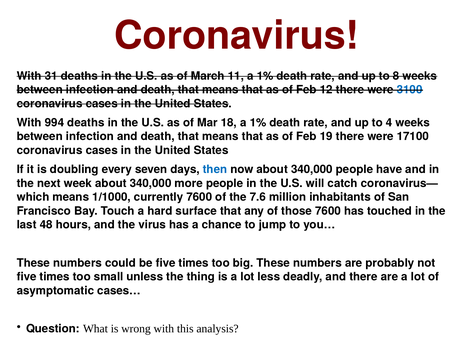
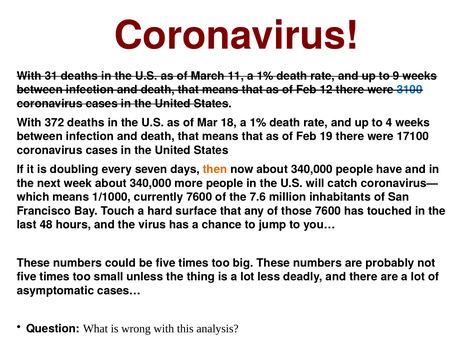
8: 8 -> 9 (396, 76)
994: 994 -> 372 (54, 122)
then colour: blue -> orange (215, 169)
